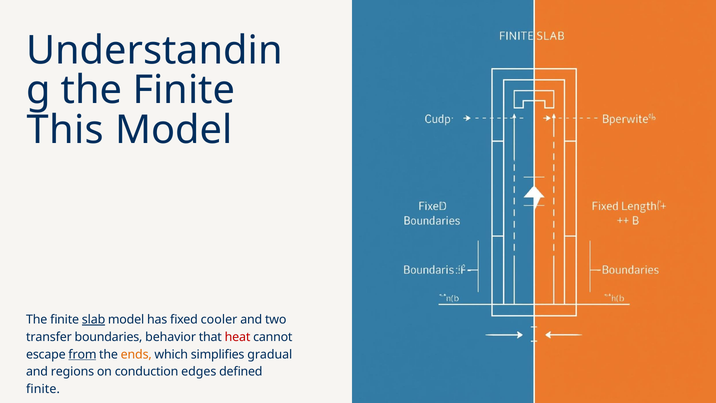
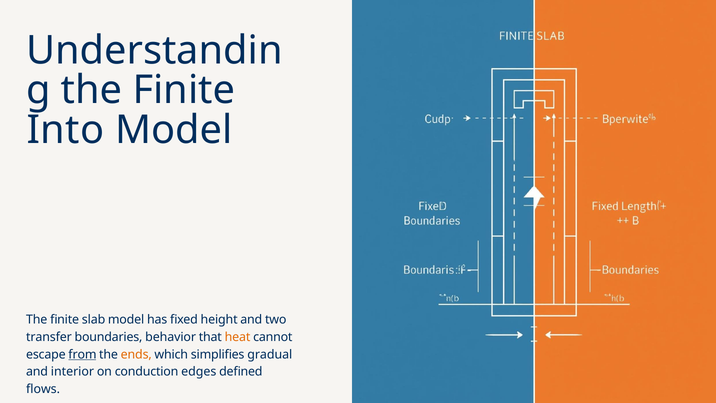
This: This -> Into (65, 130)
slab underline: present -> none (94, 319)
cooler: cooler -> height (219, 319)
heat colour: red -> orange (238, 337)
regions: regions -> interior (72, 372)
finite: finite -> flows (43, 389)
